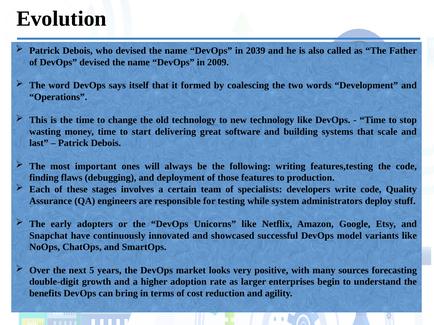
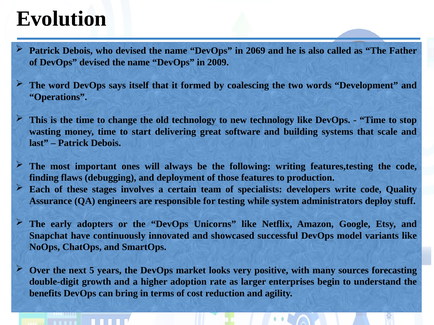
2039: 2039 -> 2069 (256, 51)
